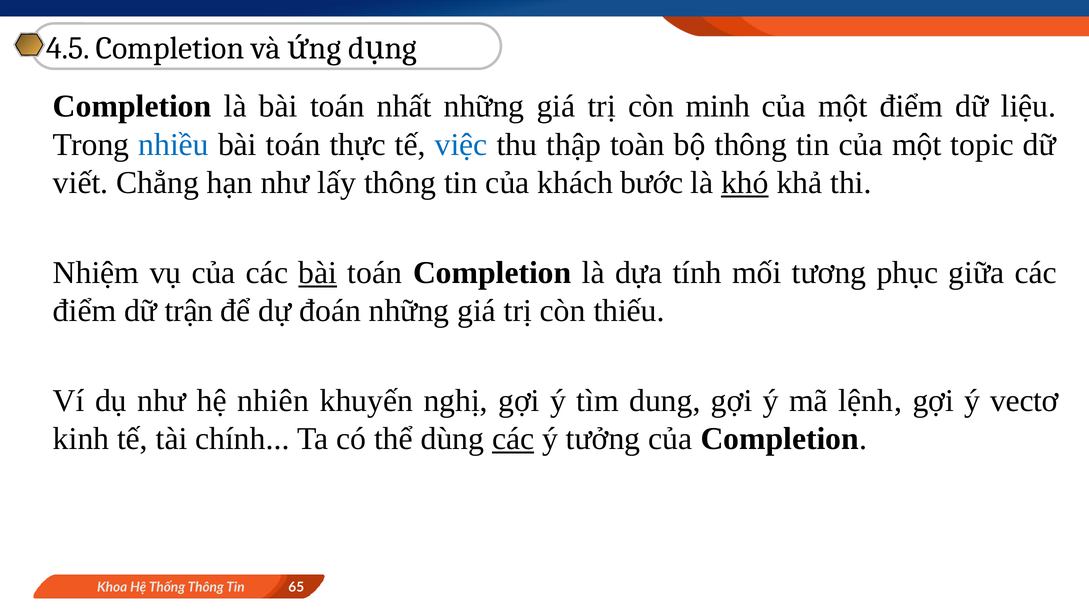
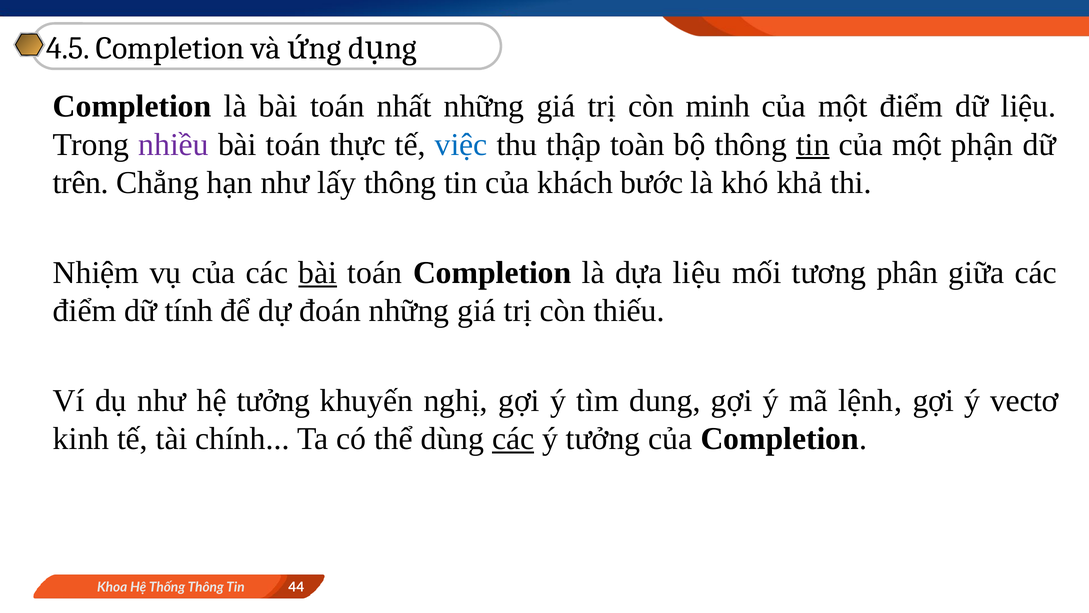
nhiều colour: blue -> purple (174, 144)
tin underline: none -> present (813, 144)
topic: topic -> phận (982, 144)
viết: viết -> trên (81, 183)
khó underline: present -> none (745, 183)
dựa tính: tính -> liệu (697, 272)
phục: phục -> phân (907, 272)
trận: trận -> tính (189, 311)
hệ nhiên: nhiên -> tưởng (273, 400)
65: 65 -> 44 (296, 587)
